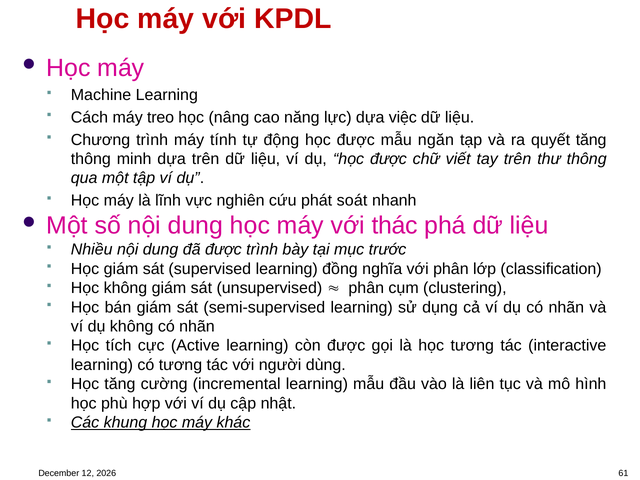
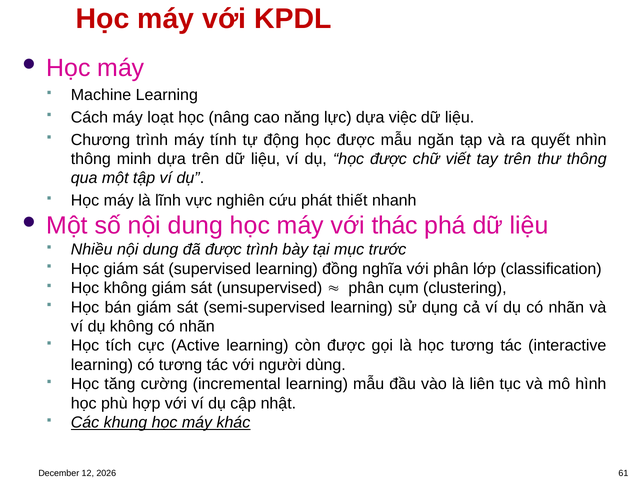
treo: treo -> loạt (160, 117)
quyết tăng: tăng -> nhìn (591, 140)
soát: soát -> thiết (352, 201)
